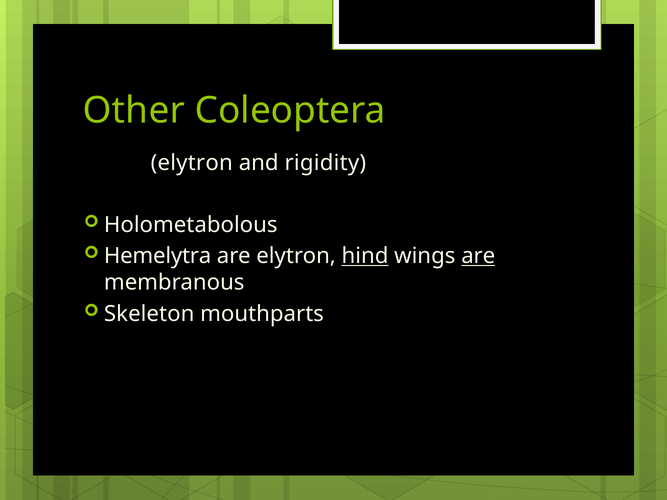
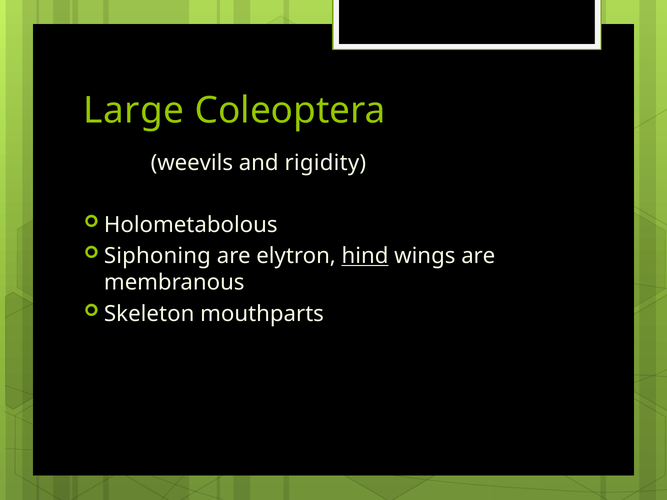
Other: Other -> Large (134, 110)
elytron: elytron -> weevils (192, 163)
Hemelytra: Hemelytra -> Siphoning (157, 256)
are underline: present -> none (478, 256)
